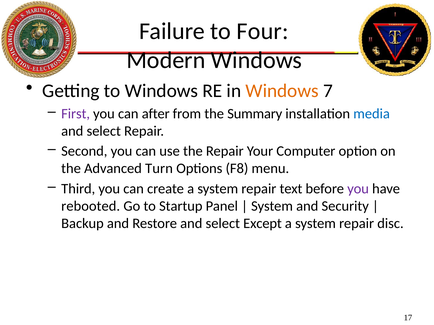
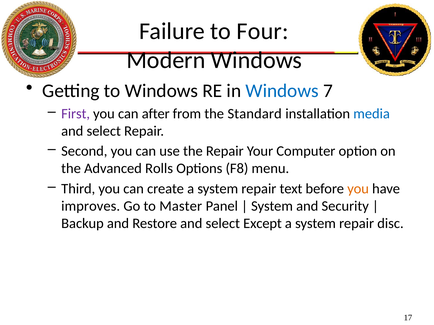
Windows colour: orange -> blue (282, 91)
Summary: Summary -> Standard (255, 114)
Turn: Turn -> Rolls (159, 169)
you colour: purple -> orange (358, 189)
rebooted: rebooted -> improves (91, 206)
Startup: Startup -> Master (181, 206)
